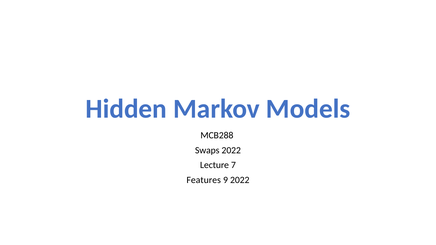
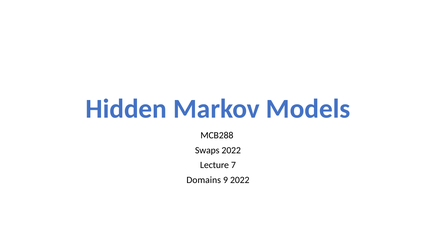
Features: Features -> Domains (204, 180)
